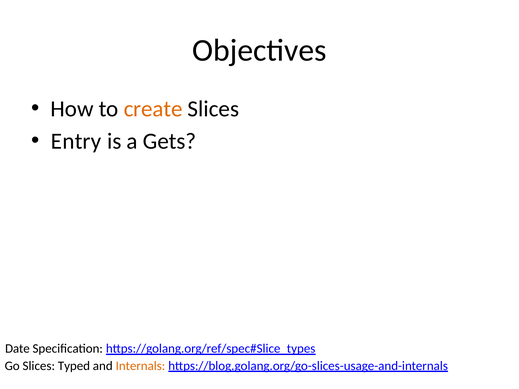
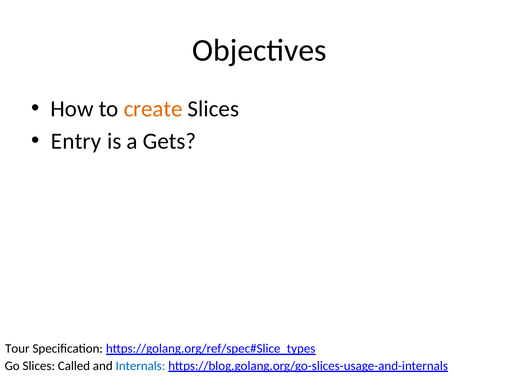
Date: Date -> Tour (17, 349)
Typed: Typed -> Called (74, 366)
Internals colour: orange -> blue (140, 366)
